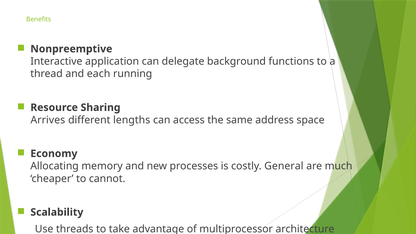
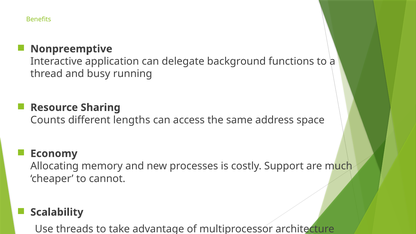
each: each -> busy (99, 74)
Arrives: Arrives -> Counts (48, 120)
General: General -> Support (284, 166)
